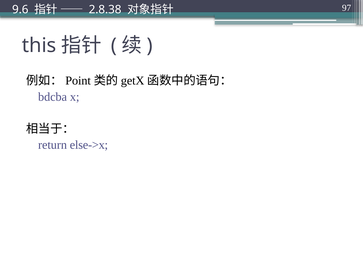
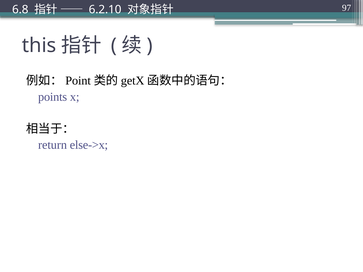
9.6: 9.6 -> 6.8 (20, 10)
2.8.38: 2.8.38 -> 6.2.10 (105, 10)
bdcba: bdcba -> points (53, 97)
